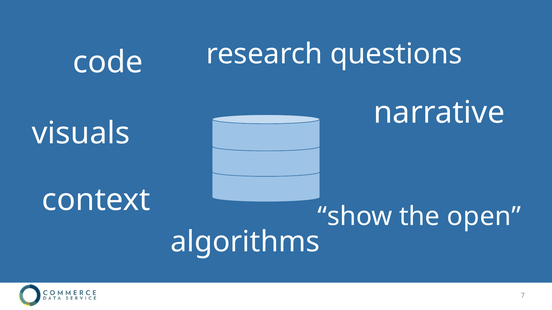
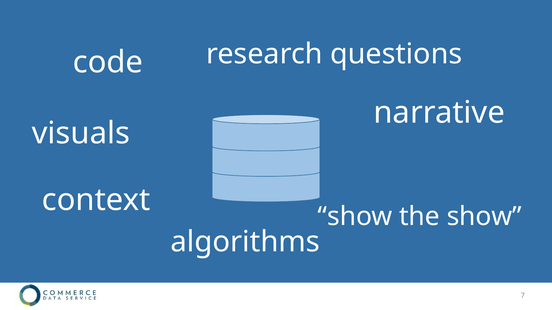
the open: open -> show (484, 217)
